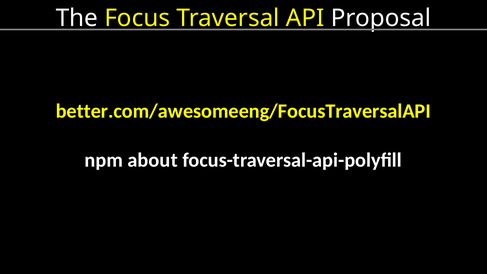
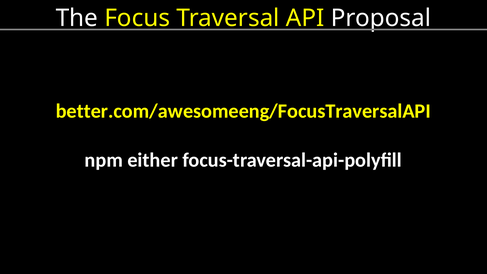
about: about -> either (153, 160)
